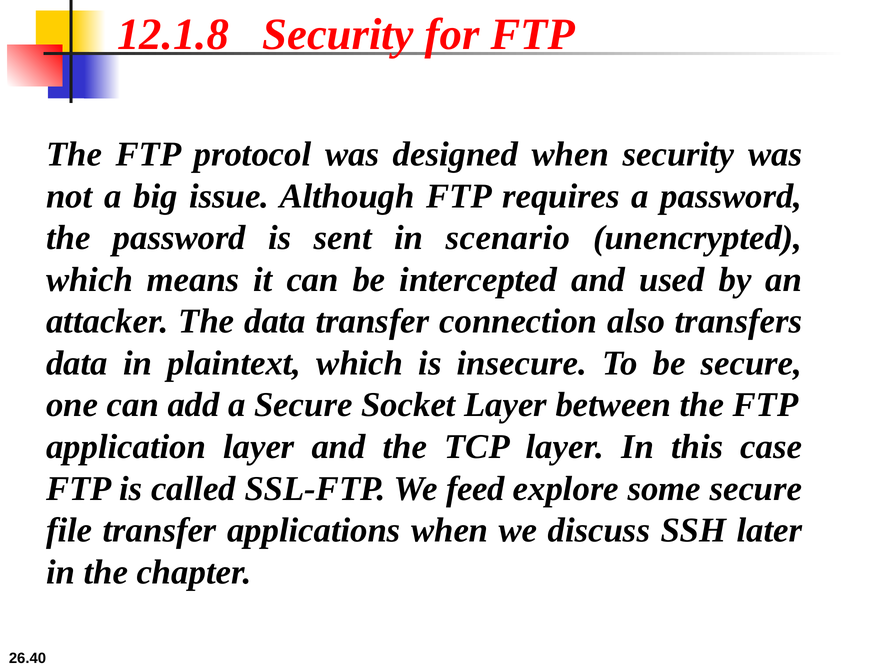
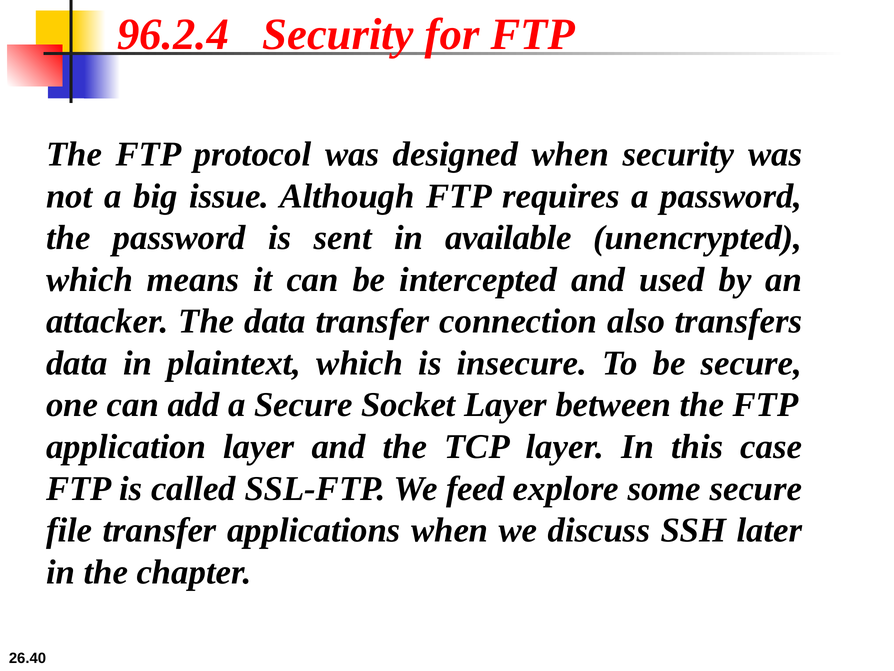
12.1.8: 12.1.8 -> 96.2.4 (173, 34)
scenario: scenario -> available (508, 238)
